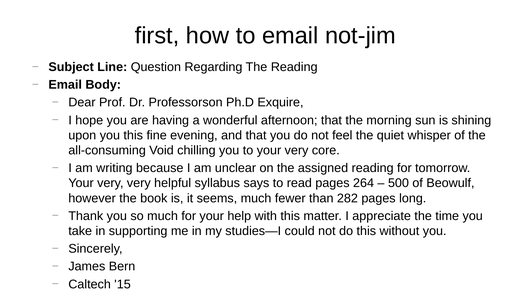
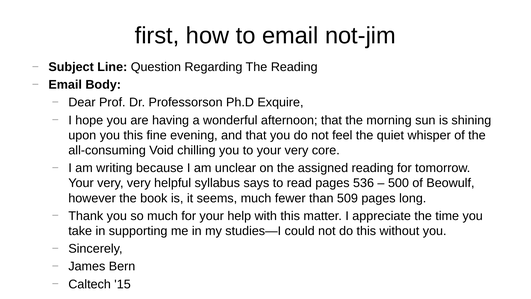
264: 264 -> 536 (364, 183)
282: 282 -> 509 (347, 198)
